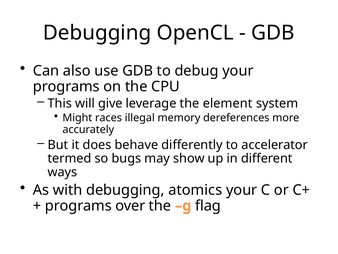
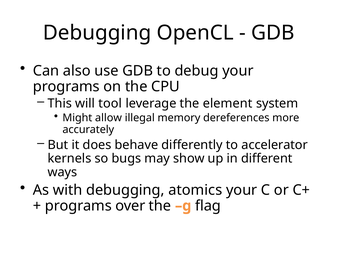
give: give -> tool (110, 103)
races: races -> allow (108, 118)
termed: termed -> kernels (70, 158)
